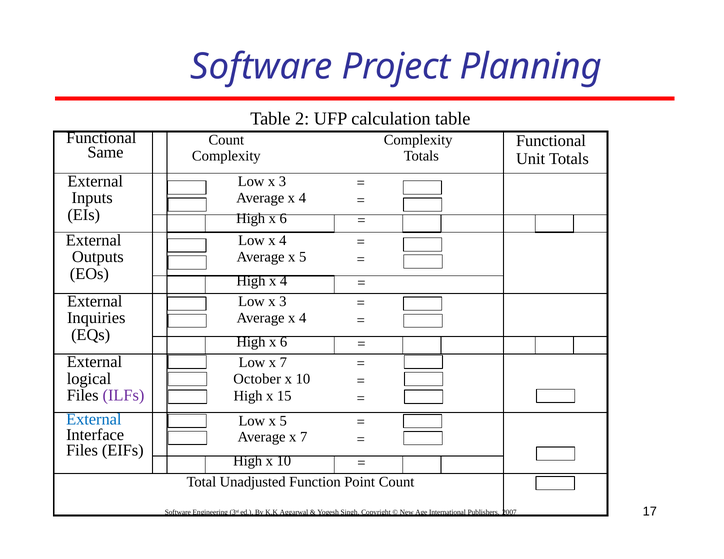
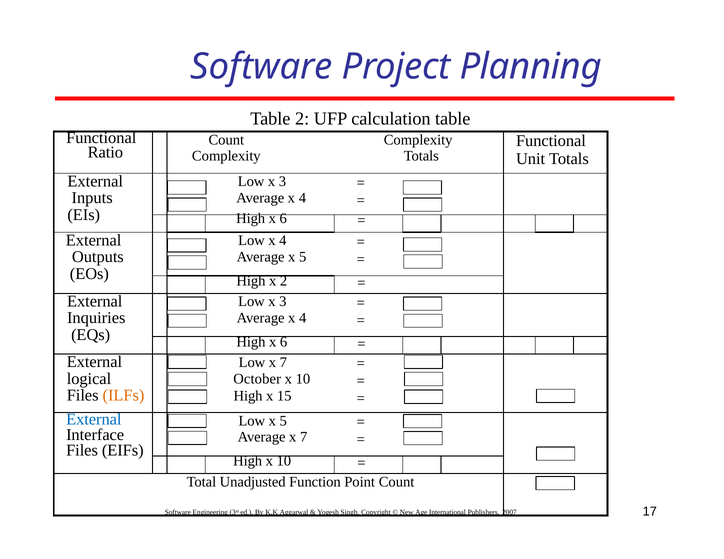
Same: Same -> Ratio (105, 152)
High x 4: 4 -> 2 (284, 281)
ILFs colour: purple -> orange (123, 396)
